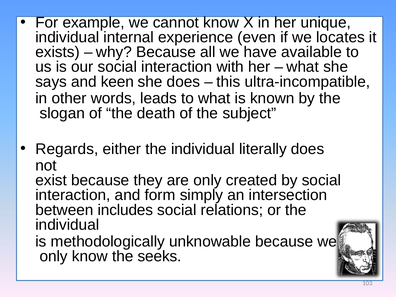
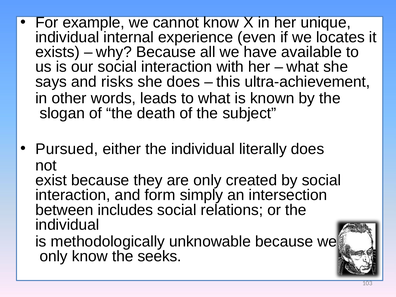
keen: keen -> risks (117, 82)
ultra-incompatible: ultra-incompatible -> ultra-achievement (307, 82)
Regards: Regards -> Pursued (67, 149)
